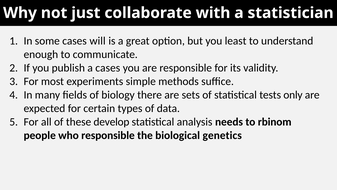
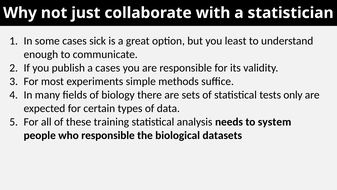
will: will -> sick (98, 41)
develop: develop -> training (111, 122)
rbinom: rbinom -> system (275, 122)
genetics: genetics -> datasets (222, 135)
